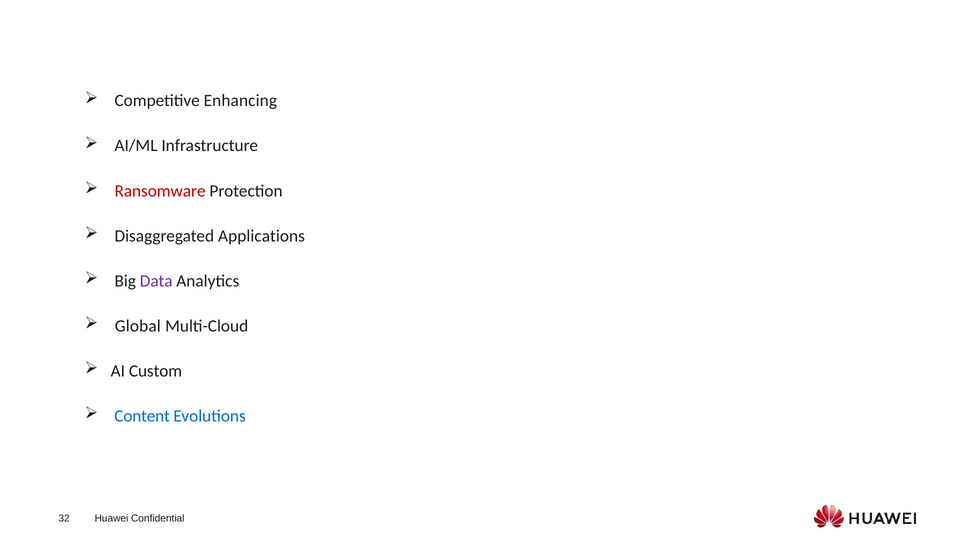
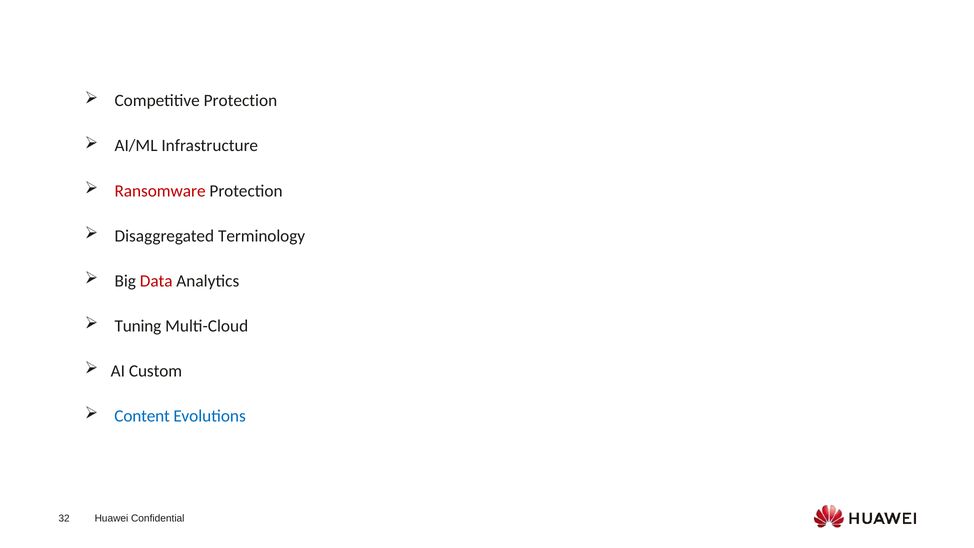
Competitive Enhancing: Enhancing -> Protection (240, 101)
Applications: Applications -> Terminology (262, 236)
Data colour: purple -> red (156, 281)
Global: Global -> Tuning (138, 326)
